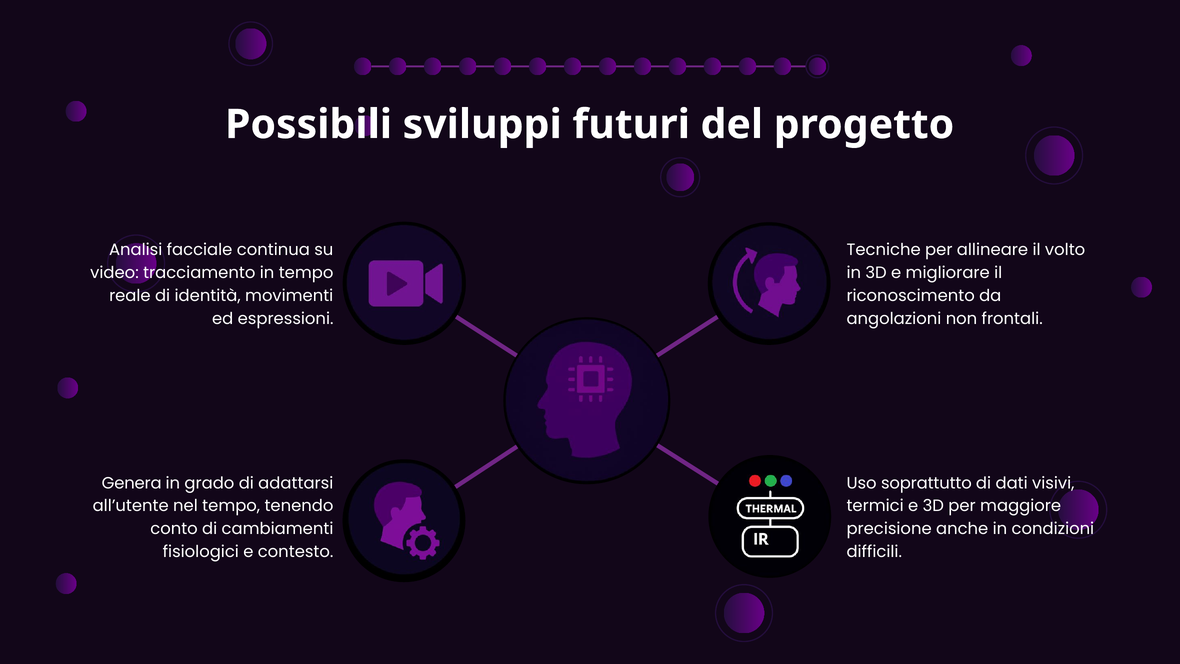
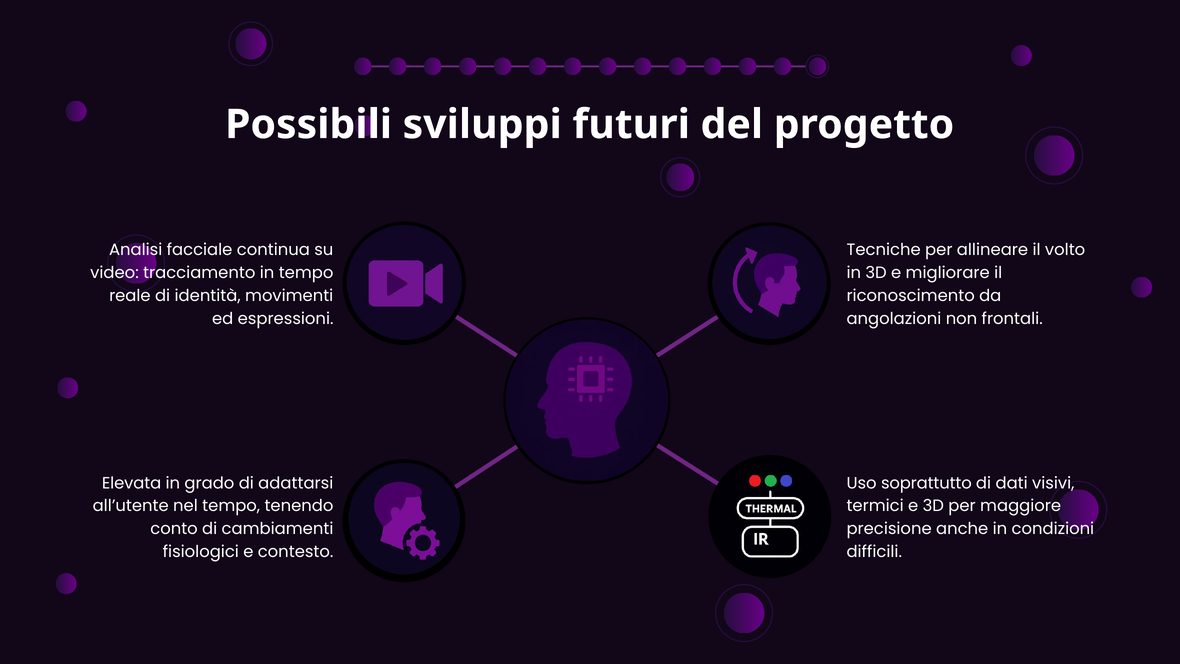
Genera: Genera -> Elevata (132, 483)
